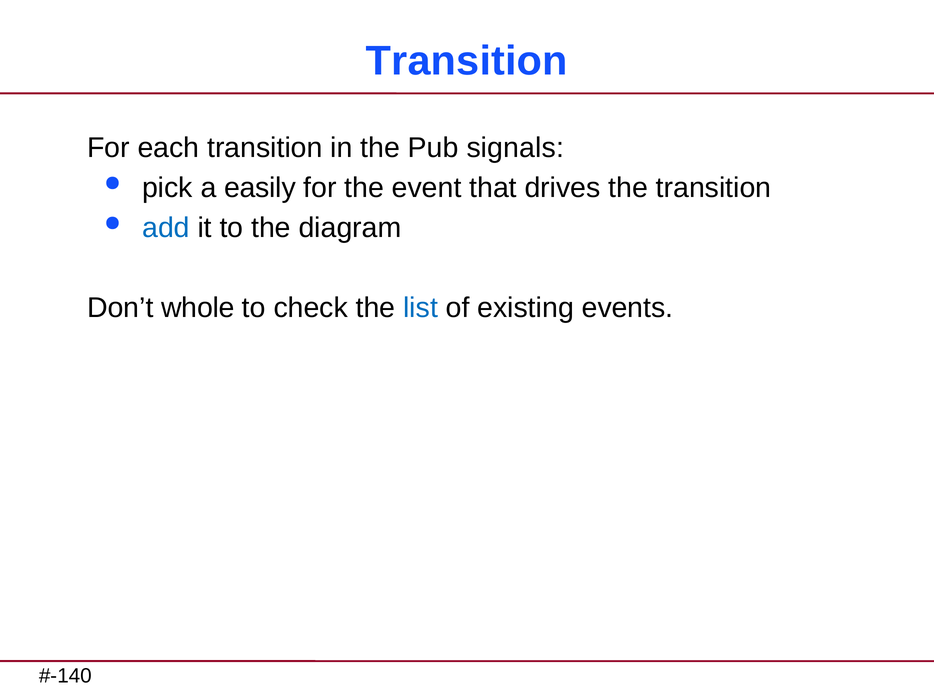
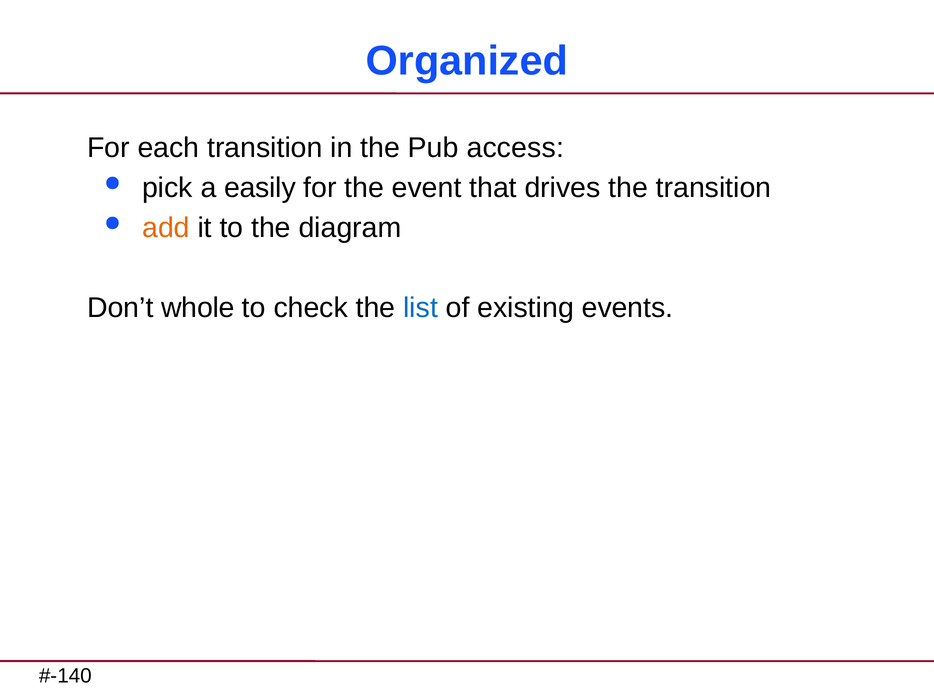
Transition: Transition -> Organized (467, 61)
signals: signals -> access (515, 148)
add colour: blue -> orange (166, 228)
